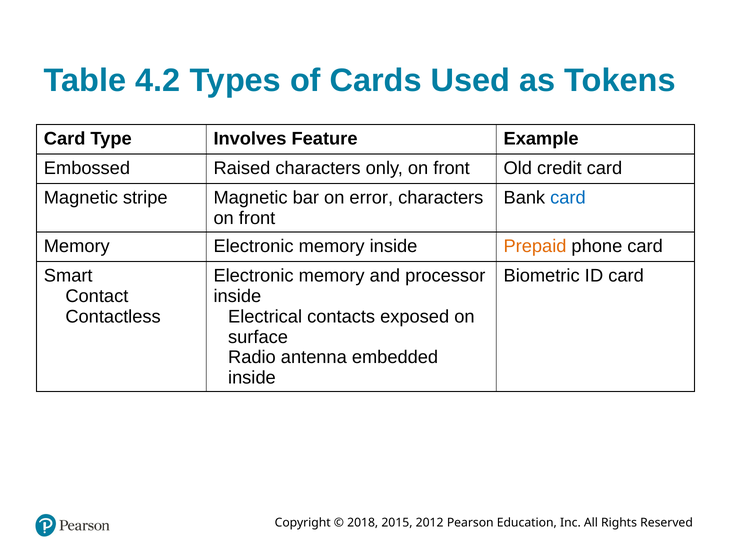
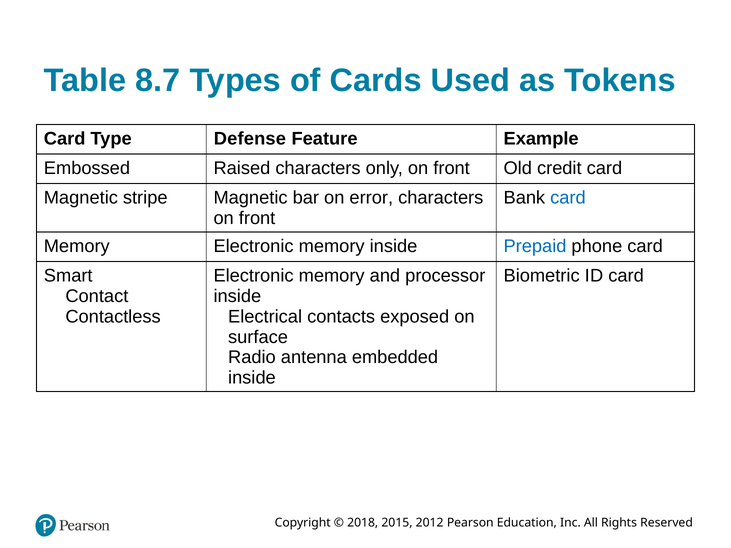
4.2: 4.2 -> 8.7 (158, 80)
Involves: Involves -> Defense (250, 139)
Prepaid colour: orange -> blue (535, 246)
